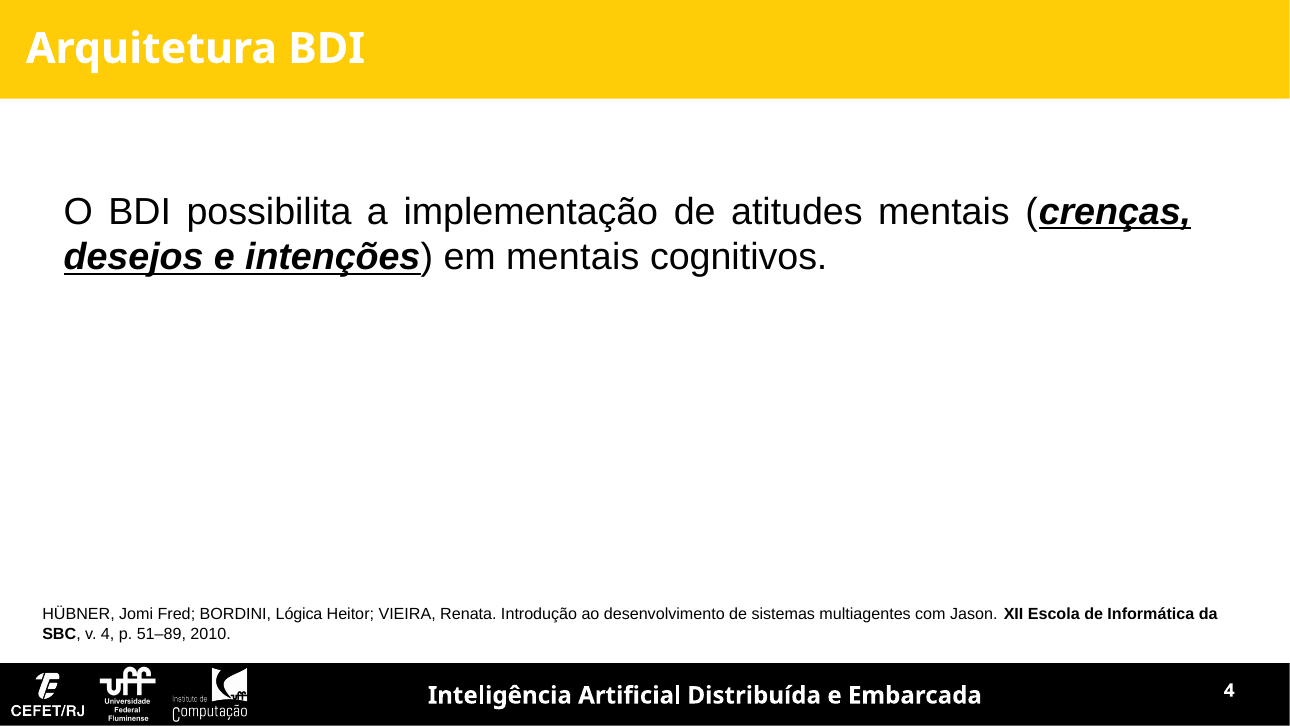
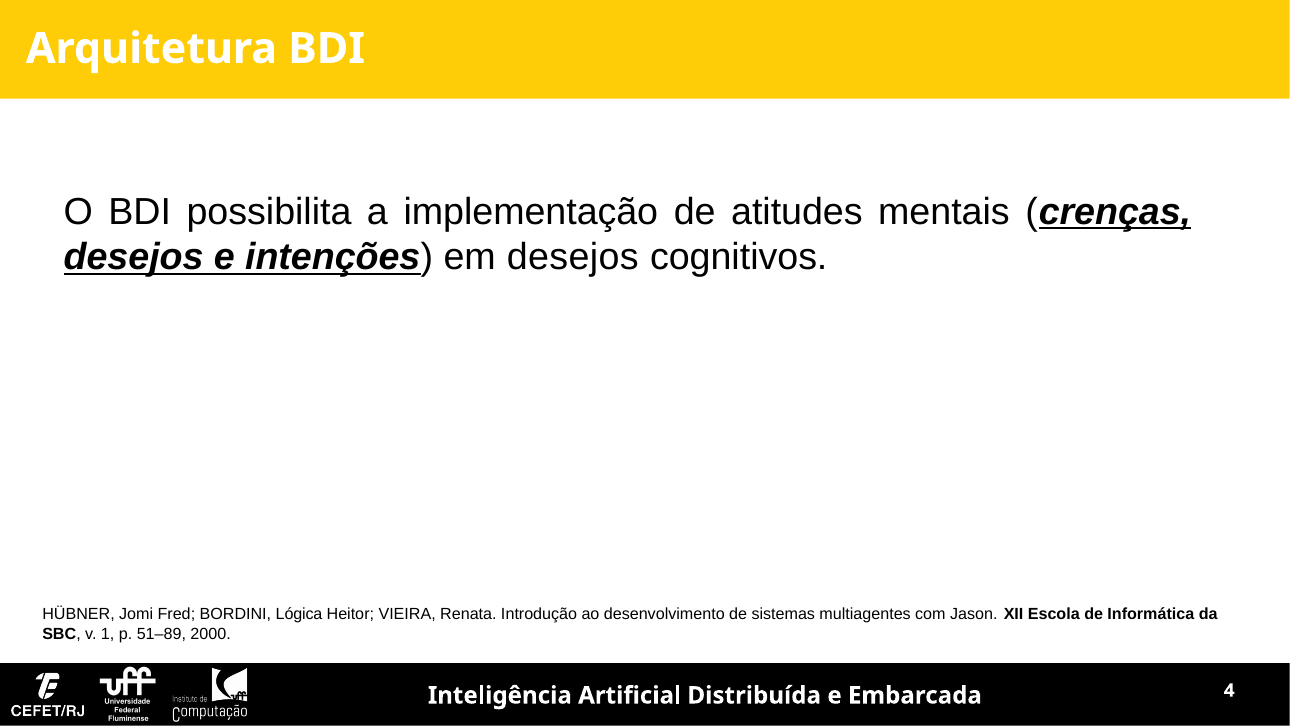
em mentais: mentais -> desejos (573, 257)
v 4: 4 -> 1 (108, 634)
2010: 2010 -> 2000 (211, 634)
